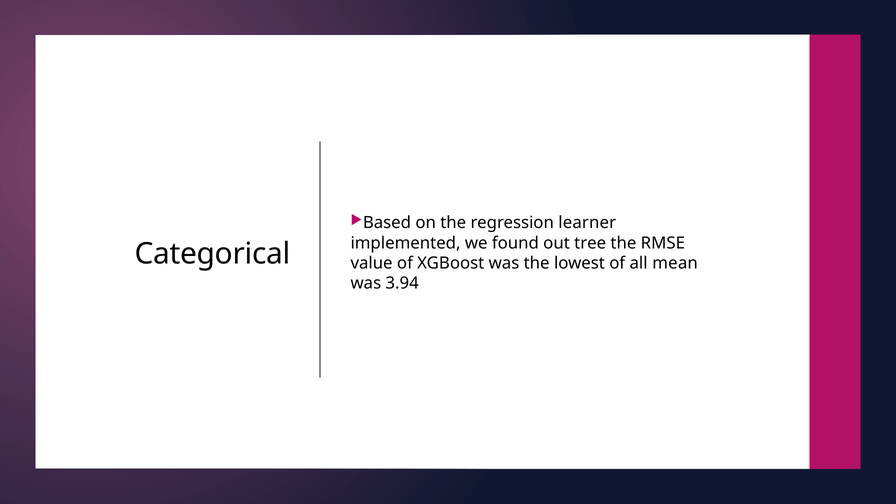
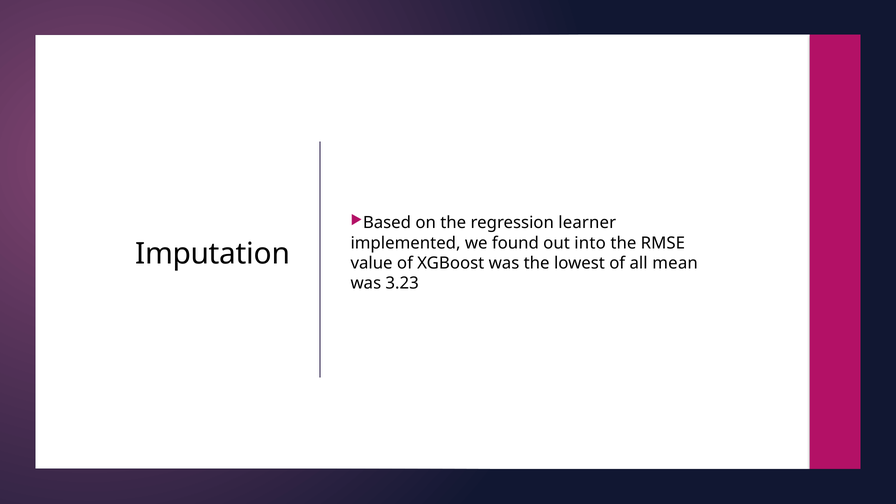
tree: tree -> into (590, 243)
Categorical: Categorical -> Imputation (213, 254)
3.94: 3.94 -> 3.23 (402, 283)
